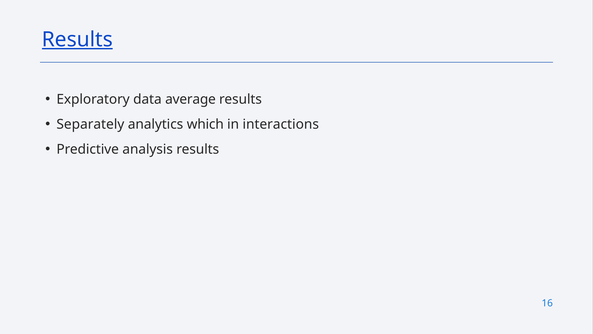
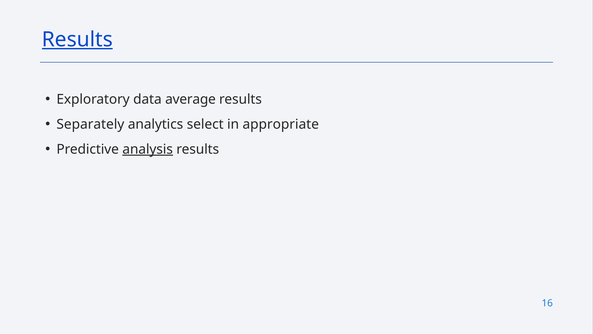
which: which -> select (205, 124)
interactions: interactions -> appropriate (281, 124)
analysis underline: none -> present (148, 149)
